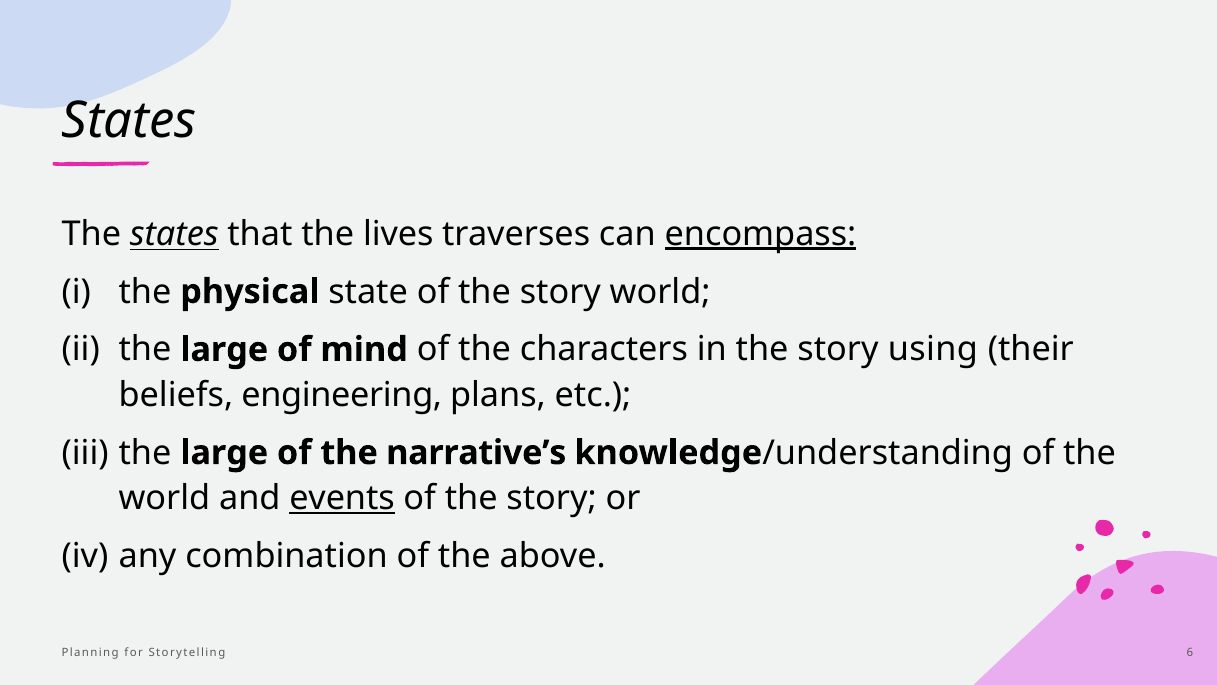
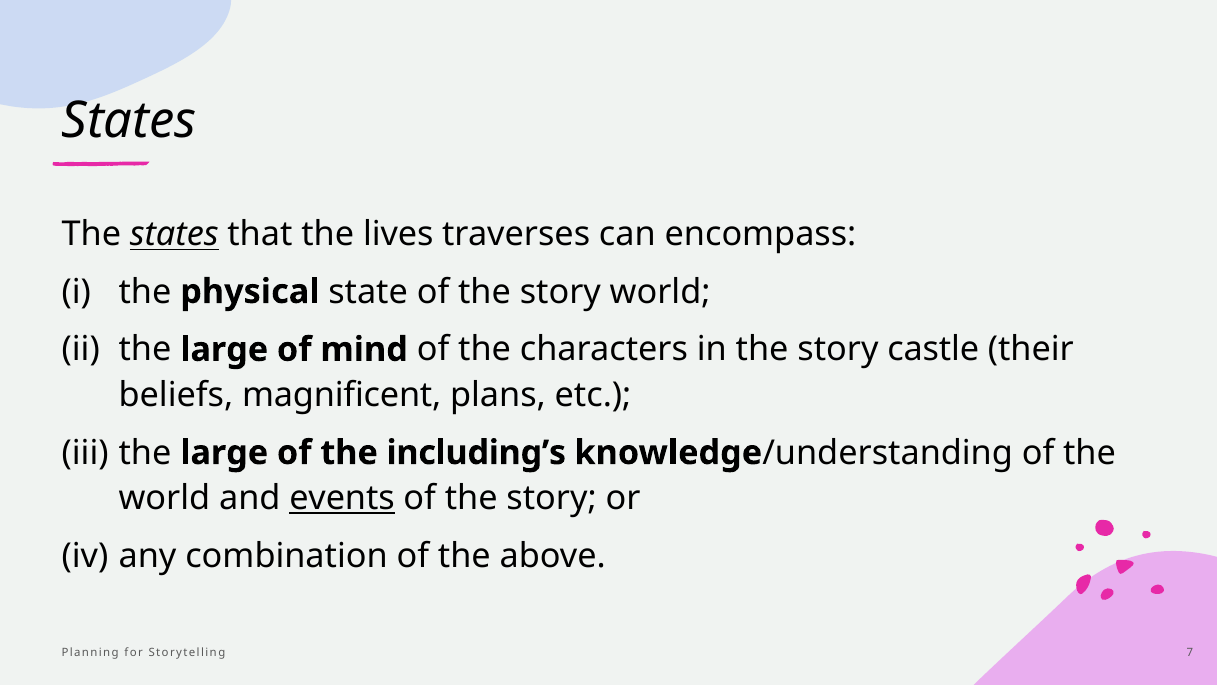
encompass underline: present -> none (761, 234)
using: using -> castle (933, 349)
engineering: engineering -> magnificent (342, 395)
narrative’s: narrative’s -> including’s (476, 453)
6: 6 -> 7 (1190, 653)
